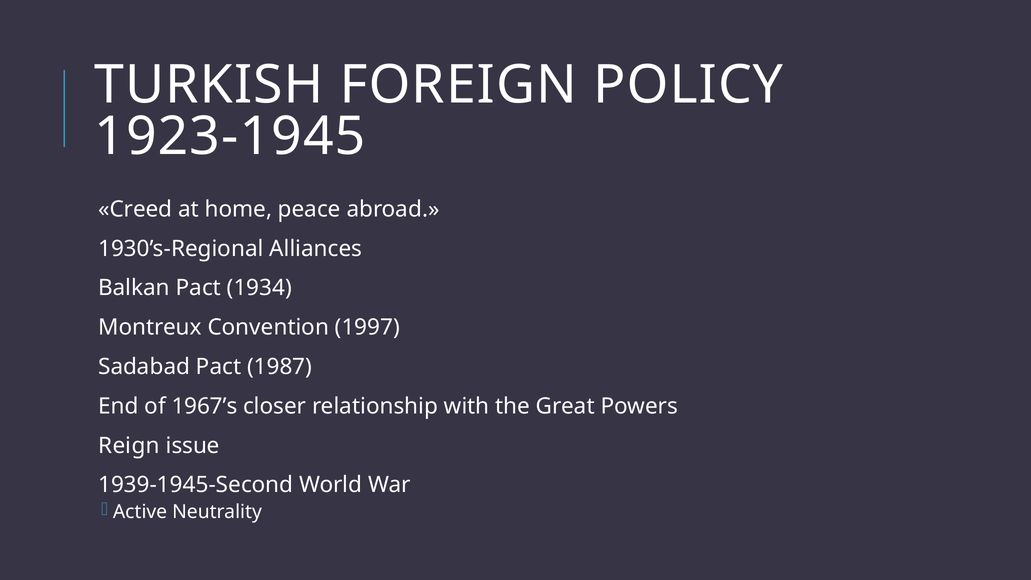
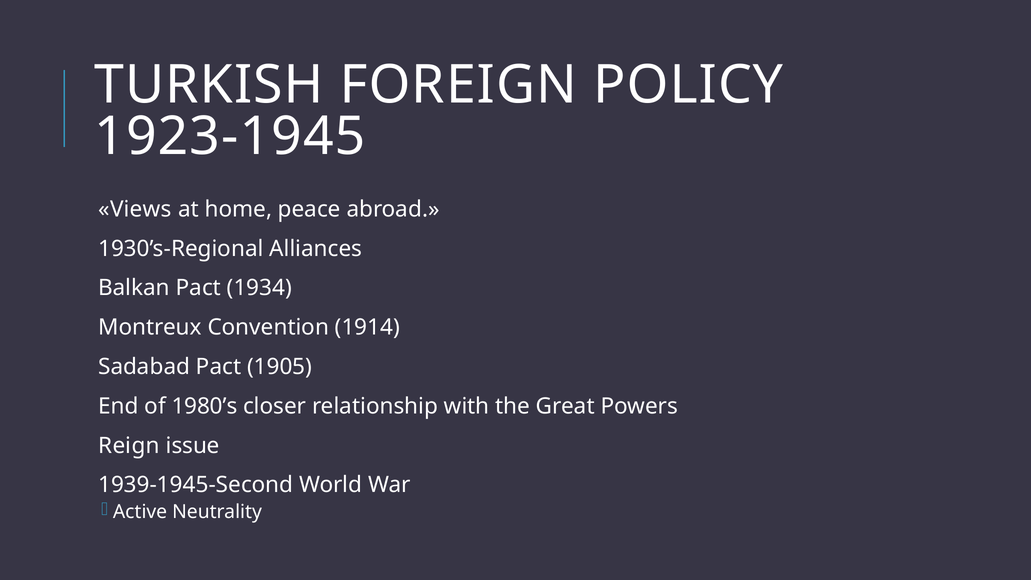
Creed: Creed -> Views (135, 209)
1997: 1997 -> 1914 (367, 327)
1987: 1987 -> 1905 (280, 367)
1967’s: 1967’s -> 1980’s (205, 406)
